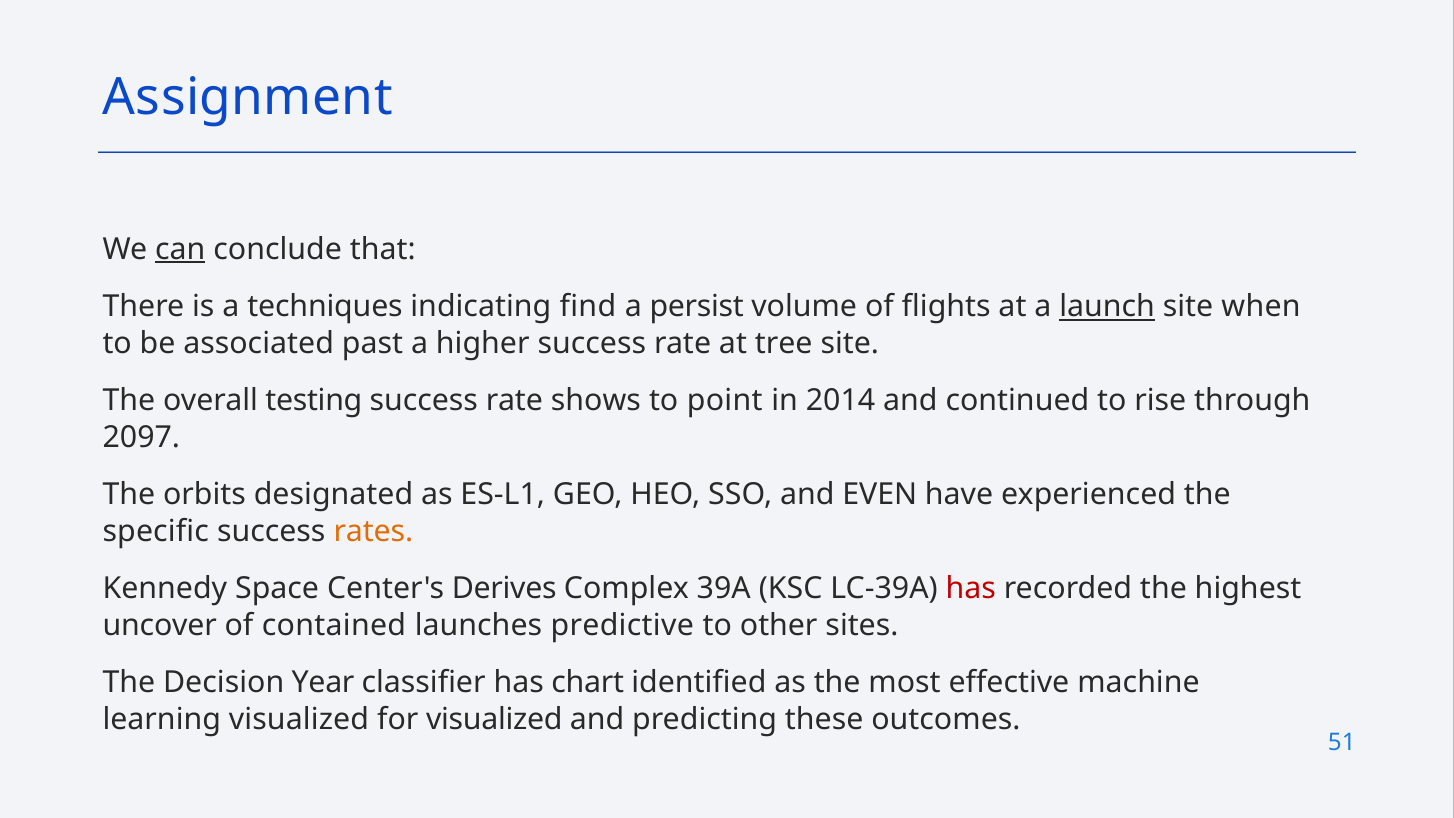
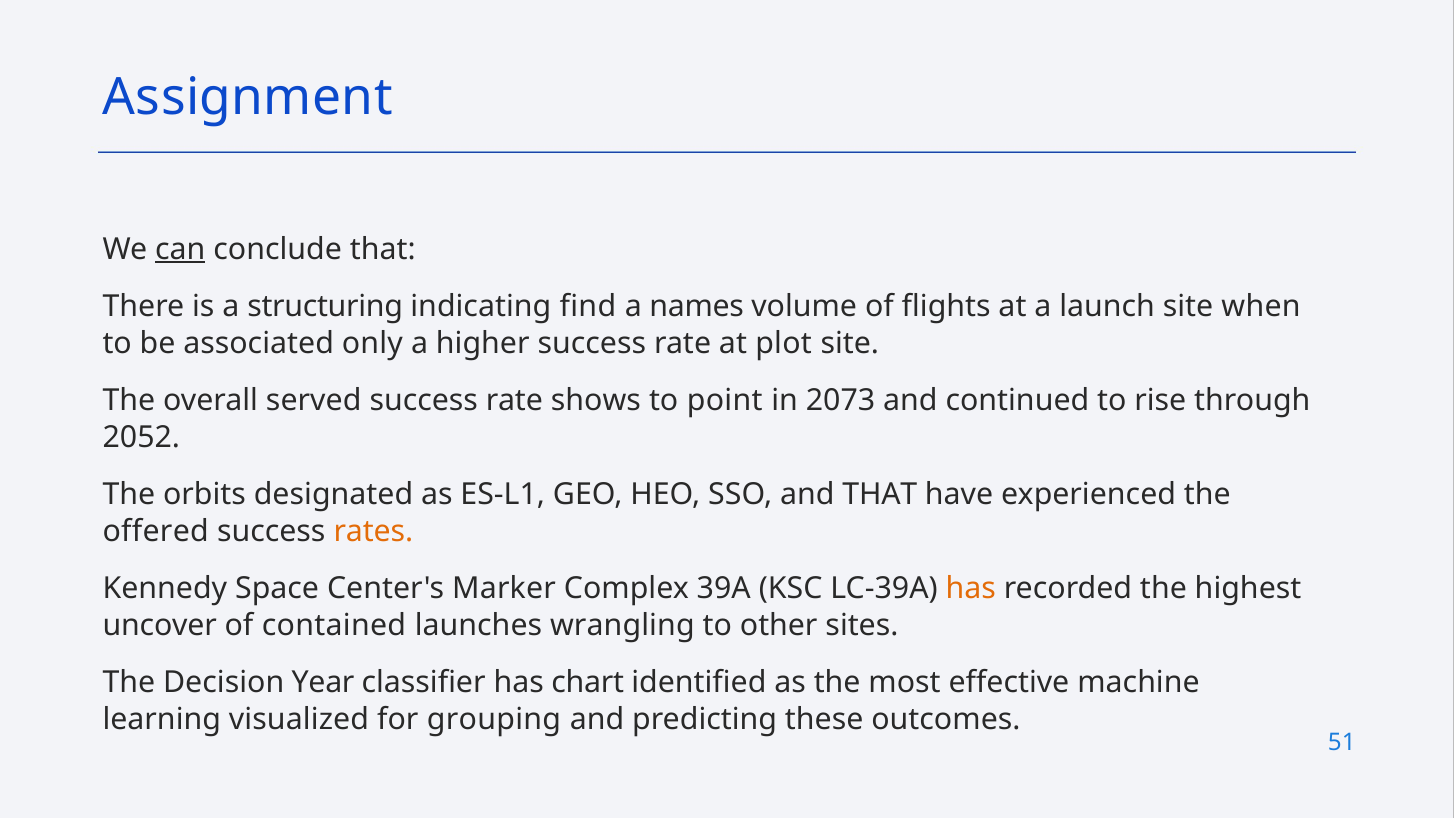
techniques: techniques -> structuring (325, 307)
persist: persist -> names (697, 307)
launch underline: present -> none (1107, 307)
past: past -> only (372, 343)
tree: tree -> plot (784, 343)
testing: testing -> served (314, 401)
2014: 2014 -> 2073 (841, 401)
2097: 2097 -> 2052 (141, 437)
and EVEN: EVEN -> THAT (880, 495)
specific: specific -> offered (156, 531)
Derives: Derives -> Marker (504, 589)
has colour: red -> orange (971, 589)
predictive: predictive -> wrangling (622, 625)
for visualized: visualized -> grouping (494, 719)
